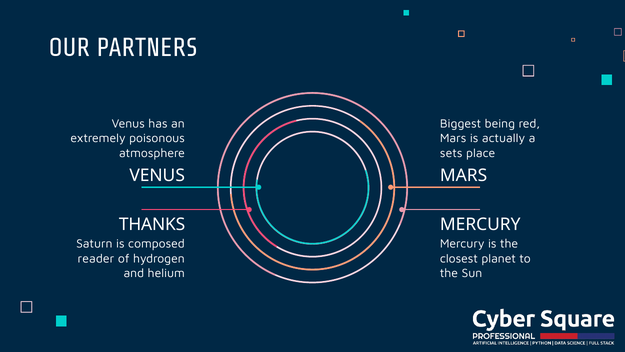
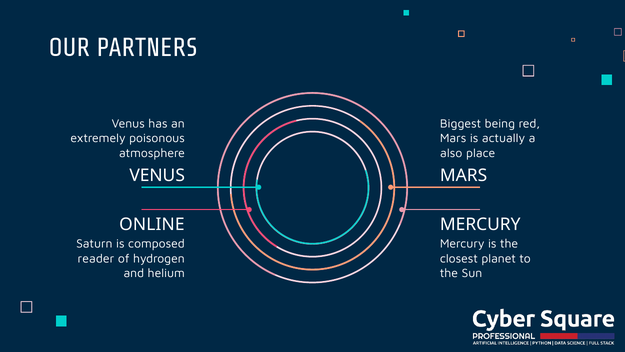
sets: sets -> also (451, 153)
THANKS: THANKS -> ONLINE (152, 224)
